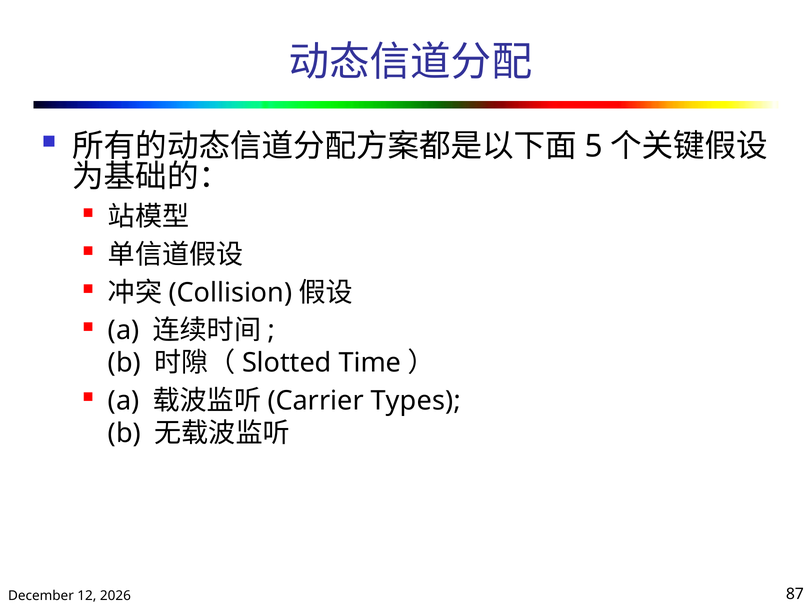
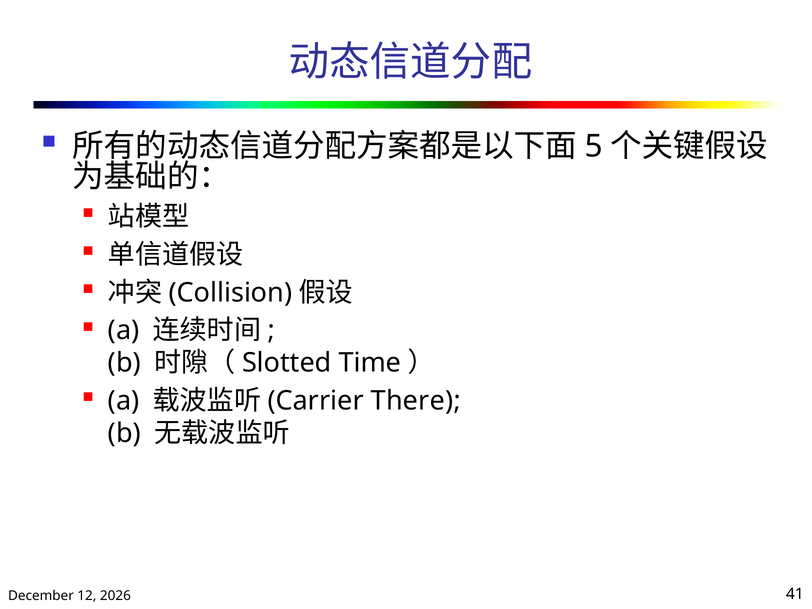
Types: Types -> There (416, 401)
87: 87 -> 41 (795, 594)
